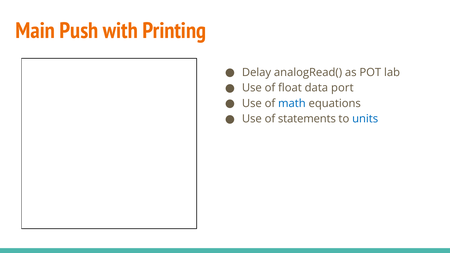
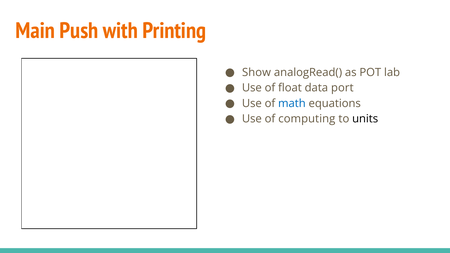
Delay: Delay -> Show (256, 72)
statements: statements -> computing (307, 119)
units colour: blue -> black (365, 119)
